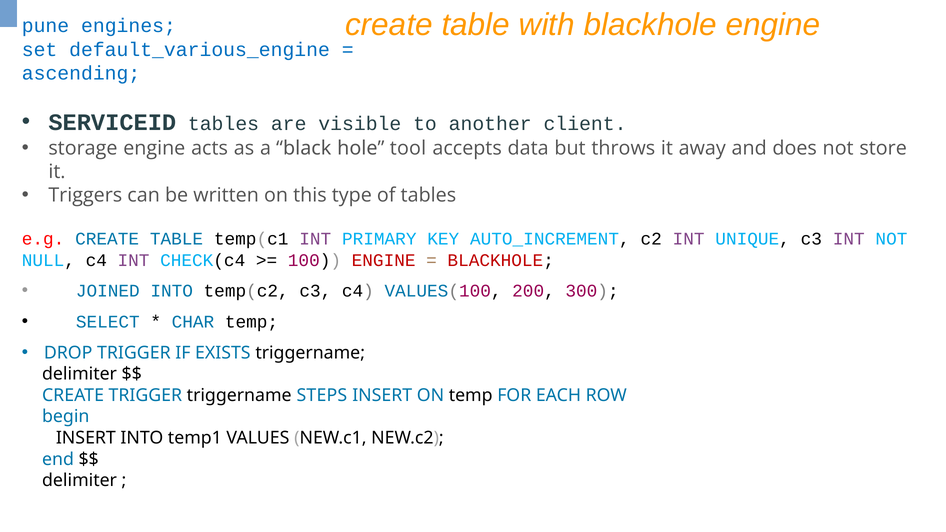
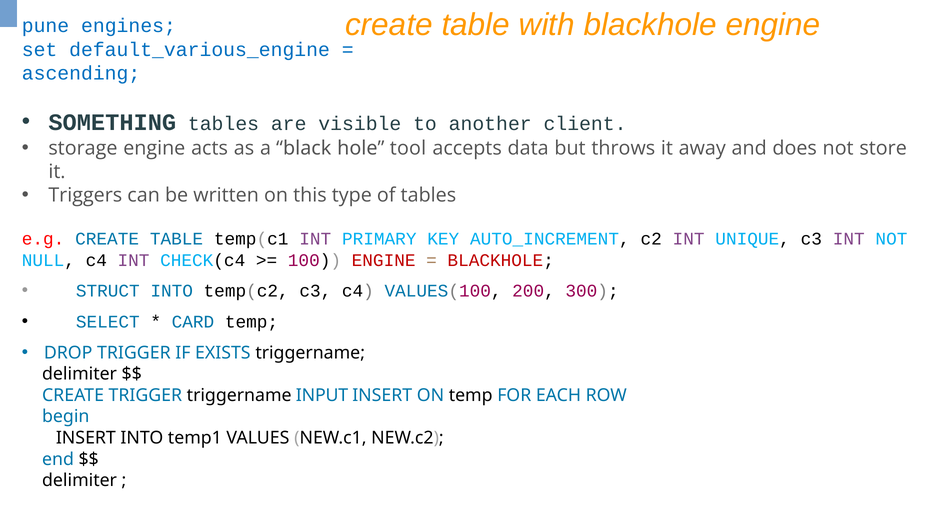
SERVICEID: SERVICEID -> SOMETHING (112, 122)
JOINED: JOINED -> STRUCT (108, 291)
CHAR: CHAR -> CARD (193, 322)
STEPS: STEPS -> INPUT (322, 395)
